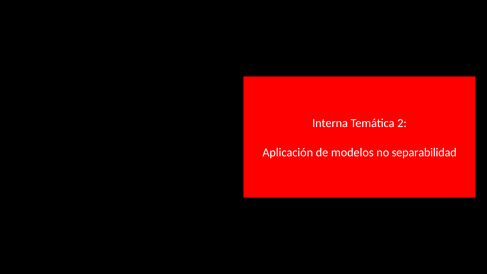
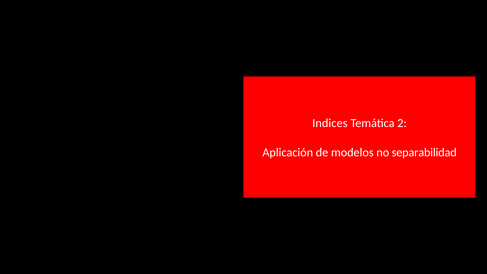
Interna: Interna -> Indices (330, 123)
